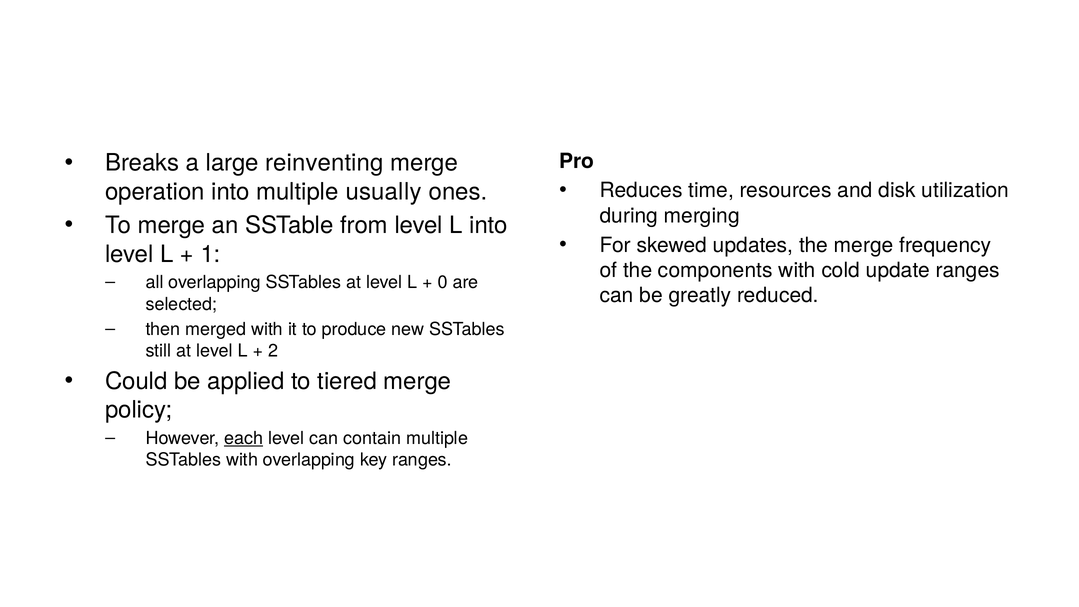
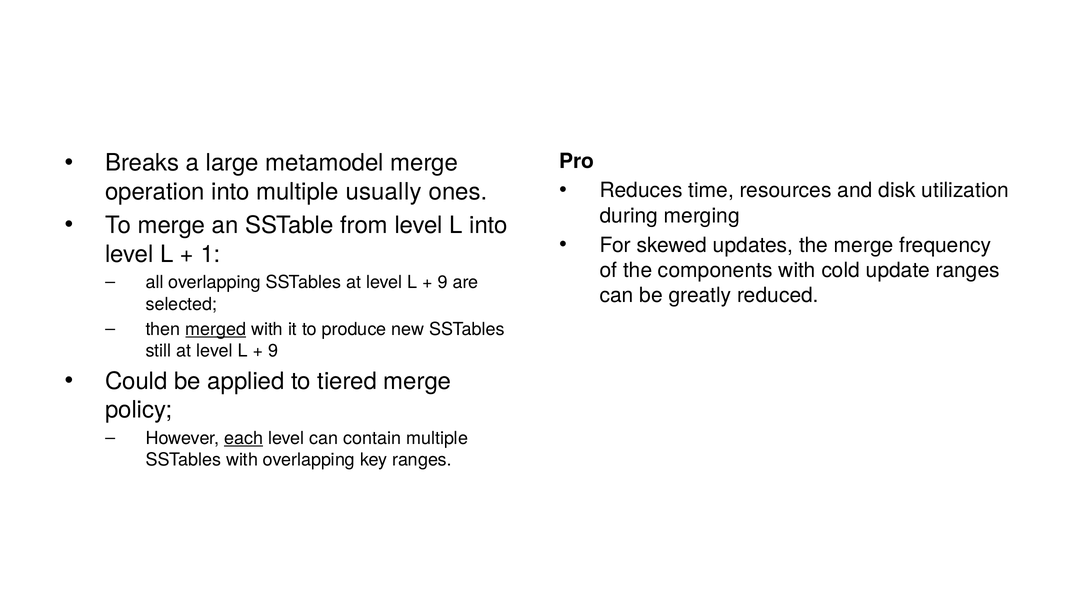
reinventing: reinventing -> metamodel (325, 163)
0: 0 -> 9 (443, 283)
merged underline: none -> present (216, 329)
2: 2 -> 9 (273, 351)
